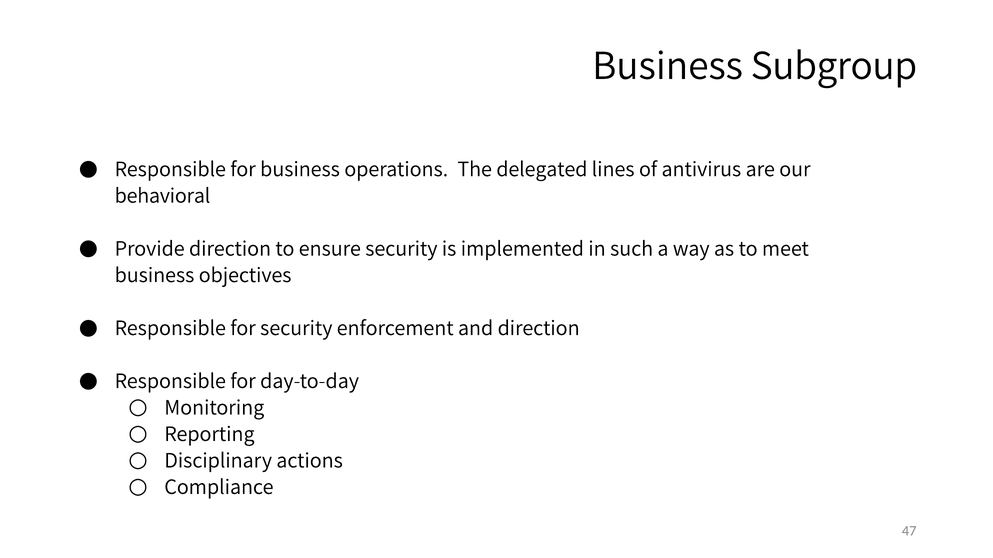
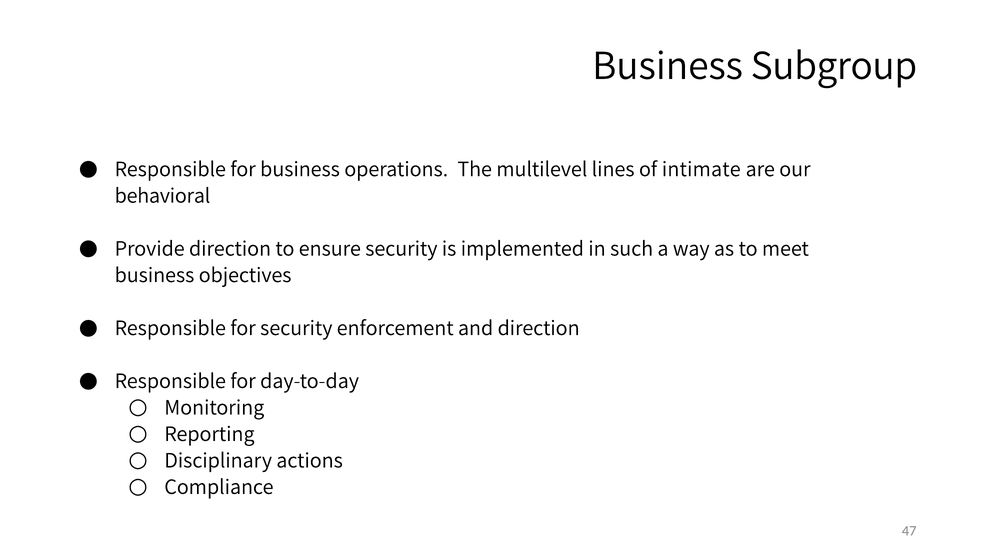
delegated: delegated -> multilevel (542, 169)
antivirus: antivirus -> intimate (701, 169)
